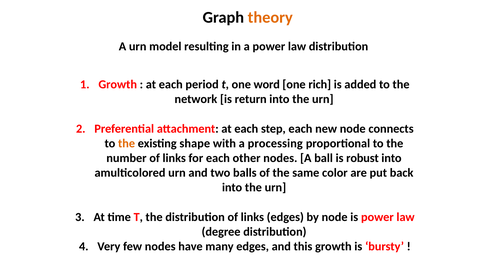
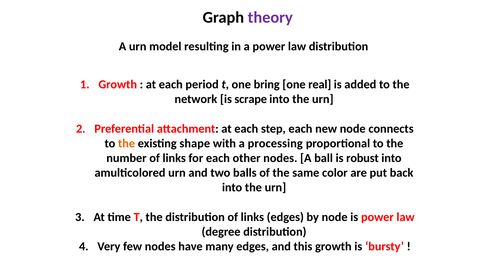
theory colour: orange -> purple (270, 17)
word: word -> bring (267, 84)
rich: rich -> real (320, 84)
return: return -> scrape (251, 99)
